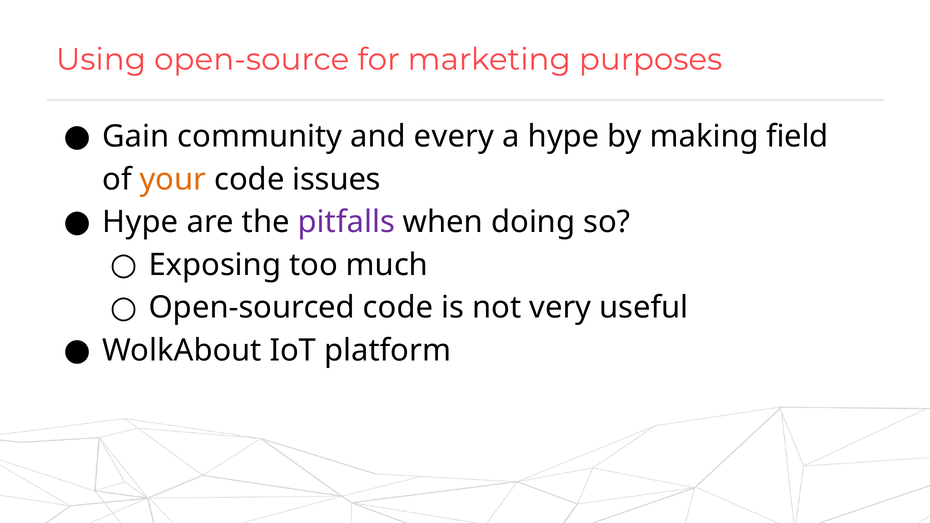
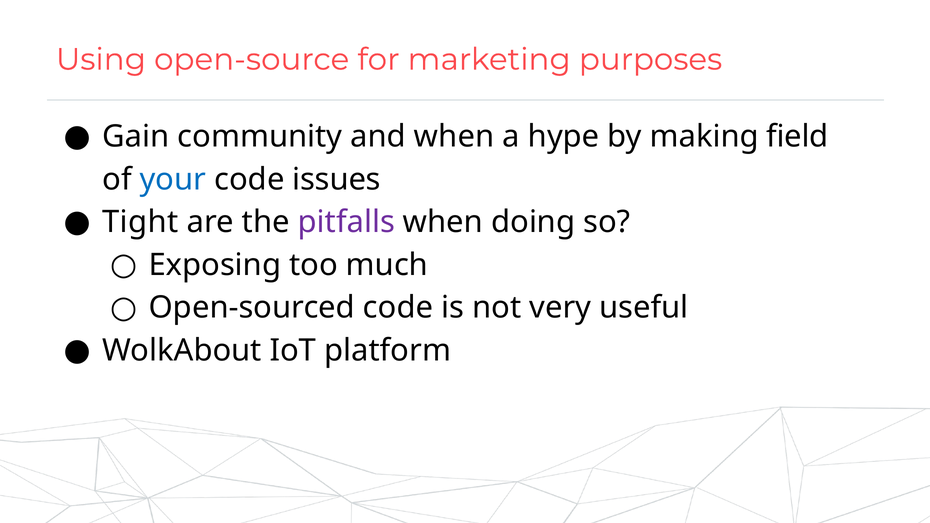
and every: every -> when (454, 137)
your colour: orange -> blue (173, 179)
Hype: Hype -> Tight (140, 222)
